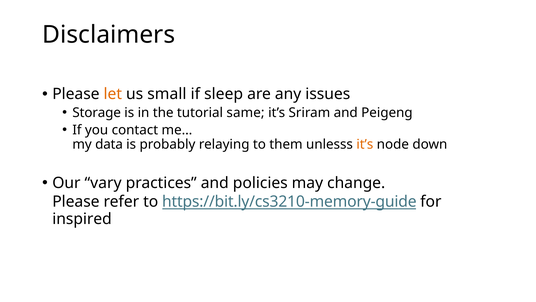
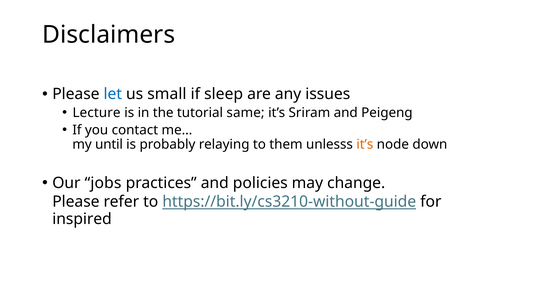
let colour: orange -> blue (113, 94)
Storage: Storage -> Lecture (97, 112)
data: data -> until (109, 144)
vary: vary -> jobs (103, 183)
https://bit.ly/cs3210-memory-guide: https://bit.ly/cs3210-memory-guide -> https://bit.ly/cs3210-without-guide (289, 201)
